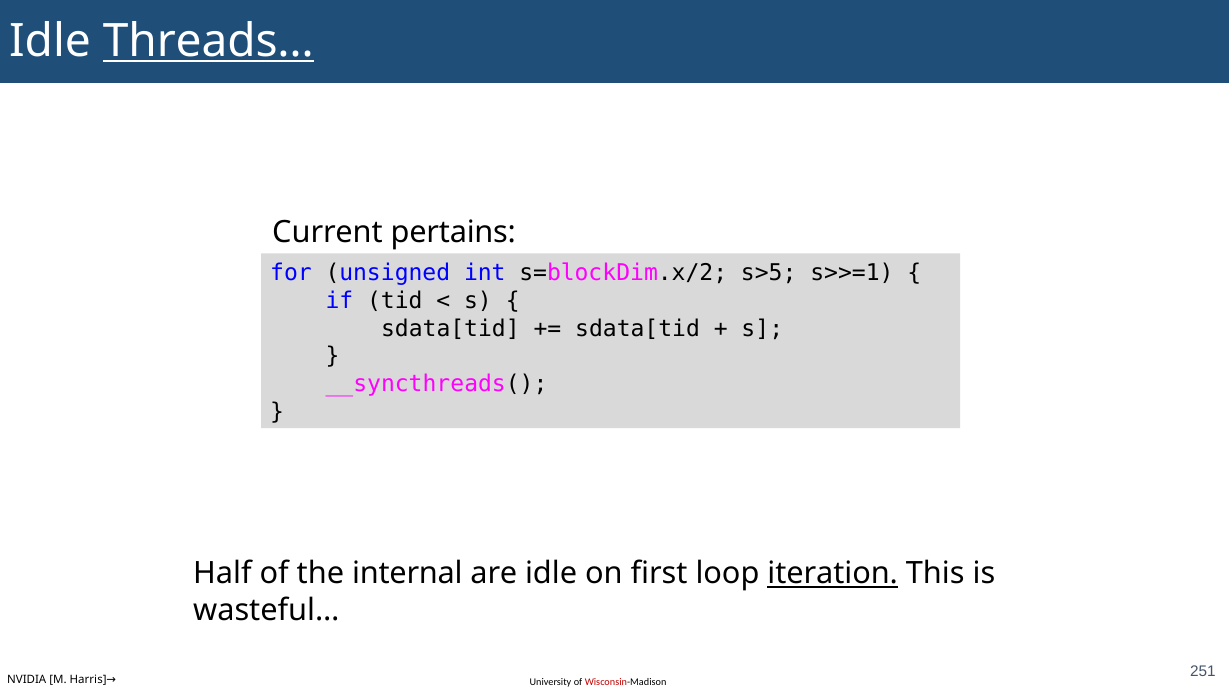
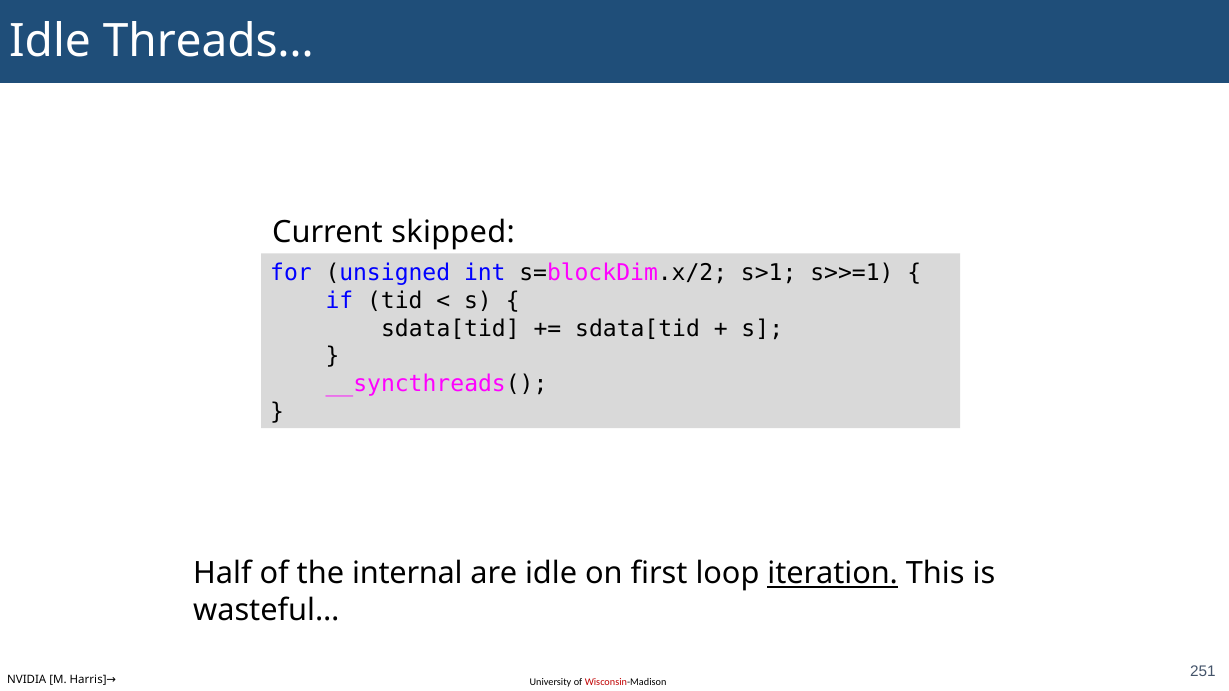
Threads… underline: present -> none (208, 41)
pertains: pertains -> skipped (453, 232)
s>5: s>5 -> s>1 (769, 273)
